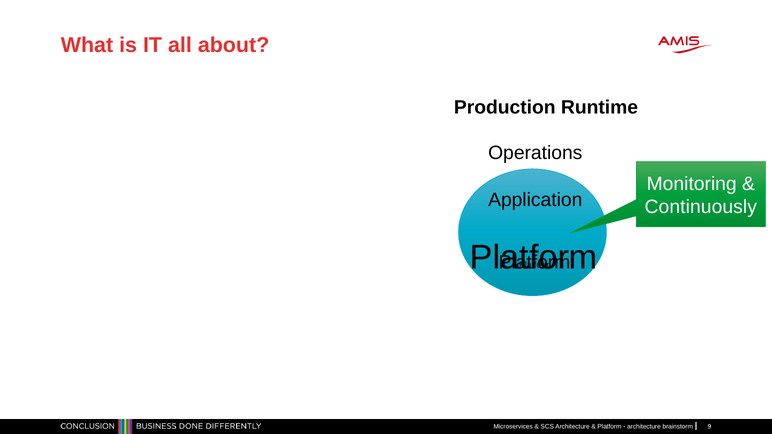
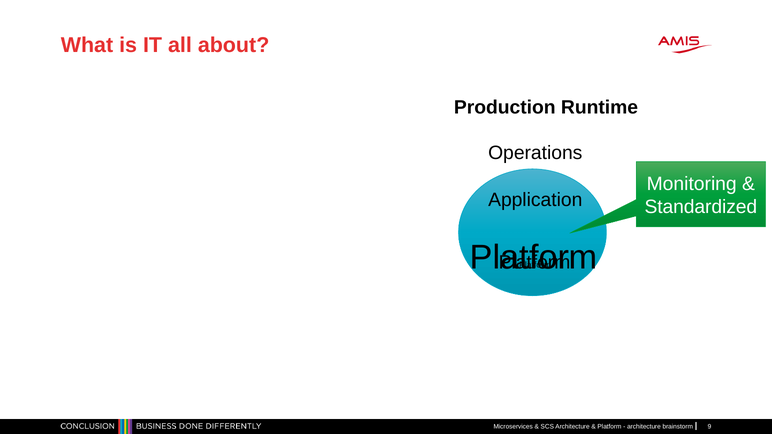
Continuously: Continuously -> Standardized (701, 207)
